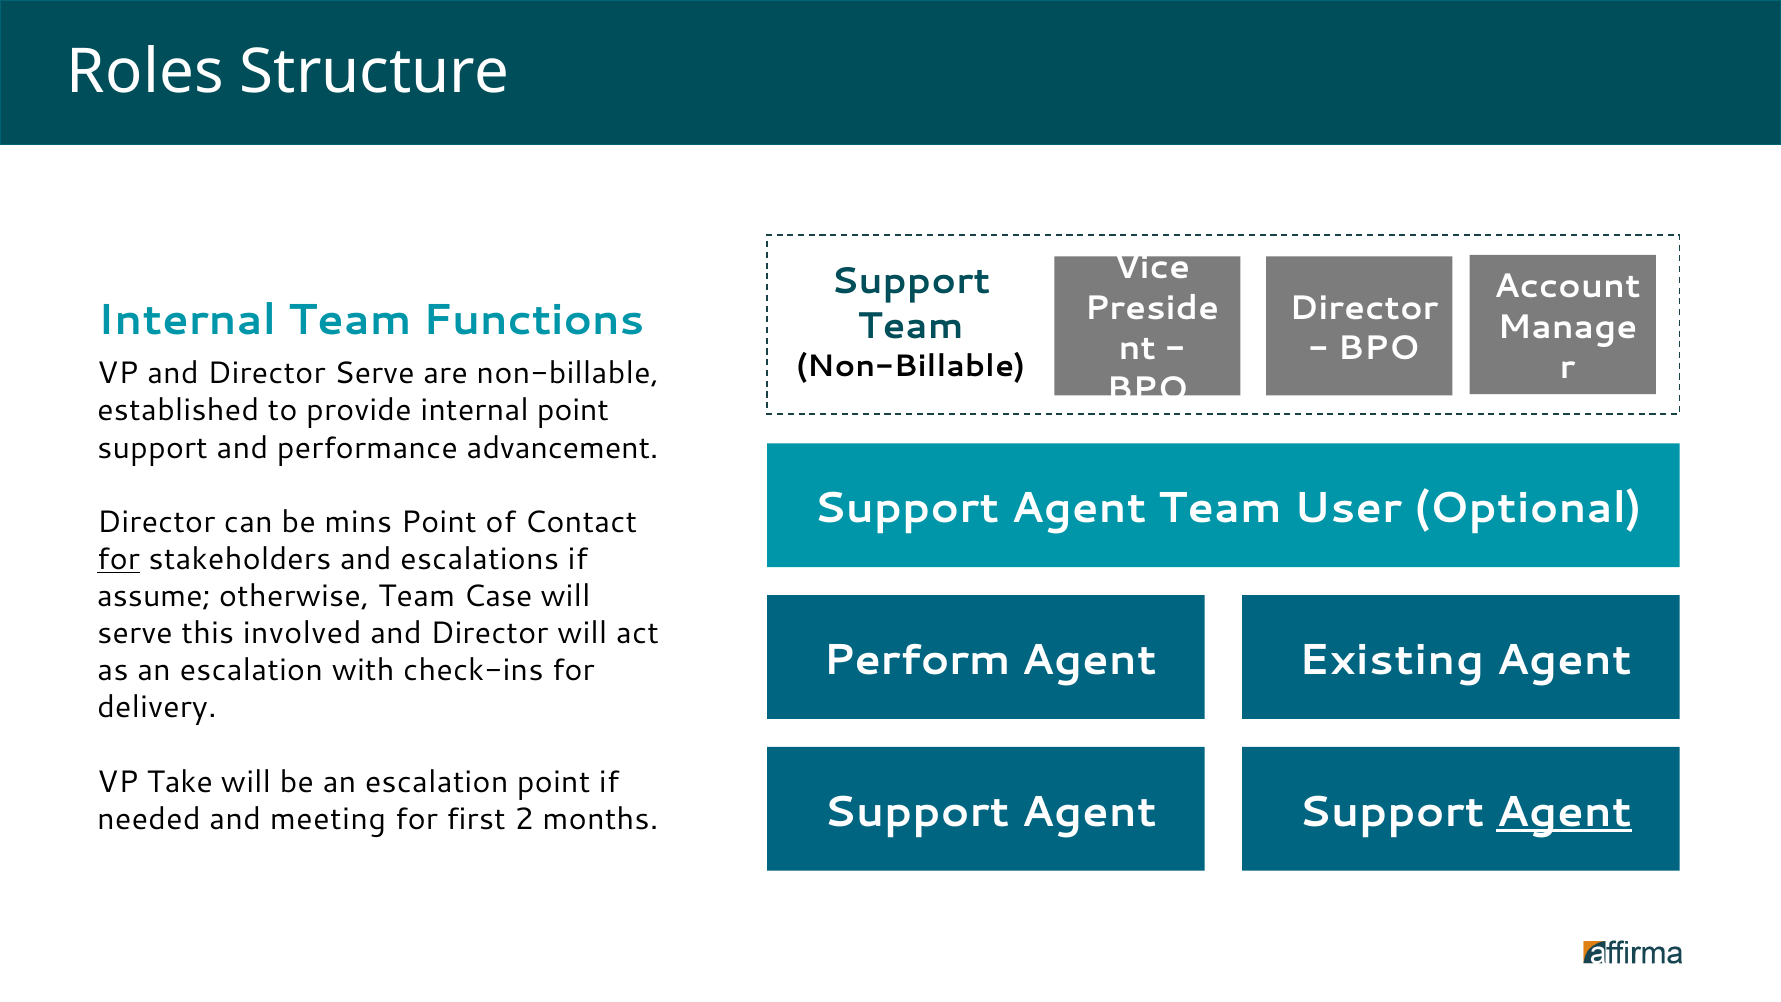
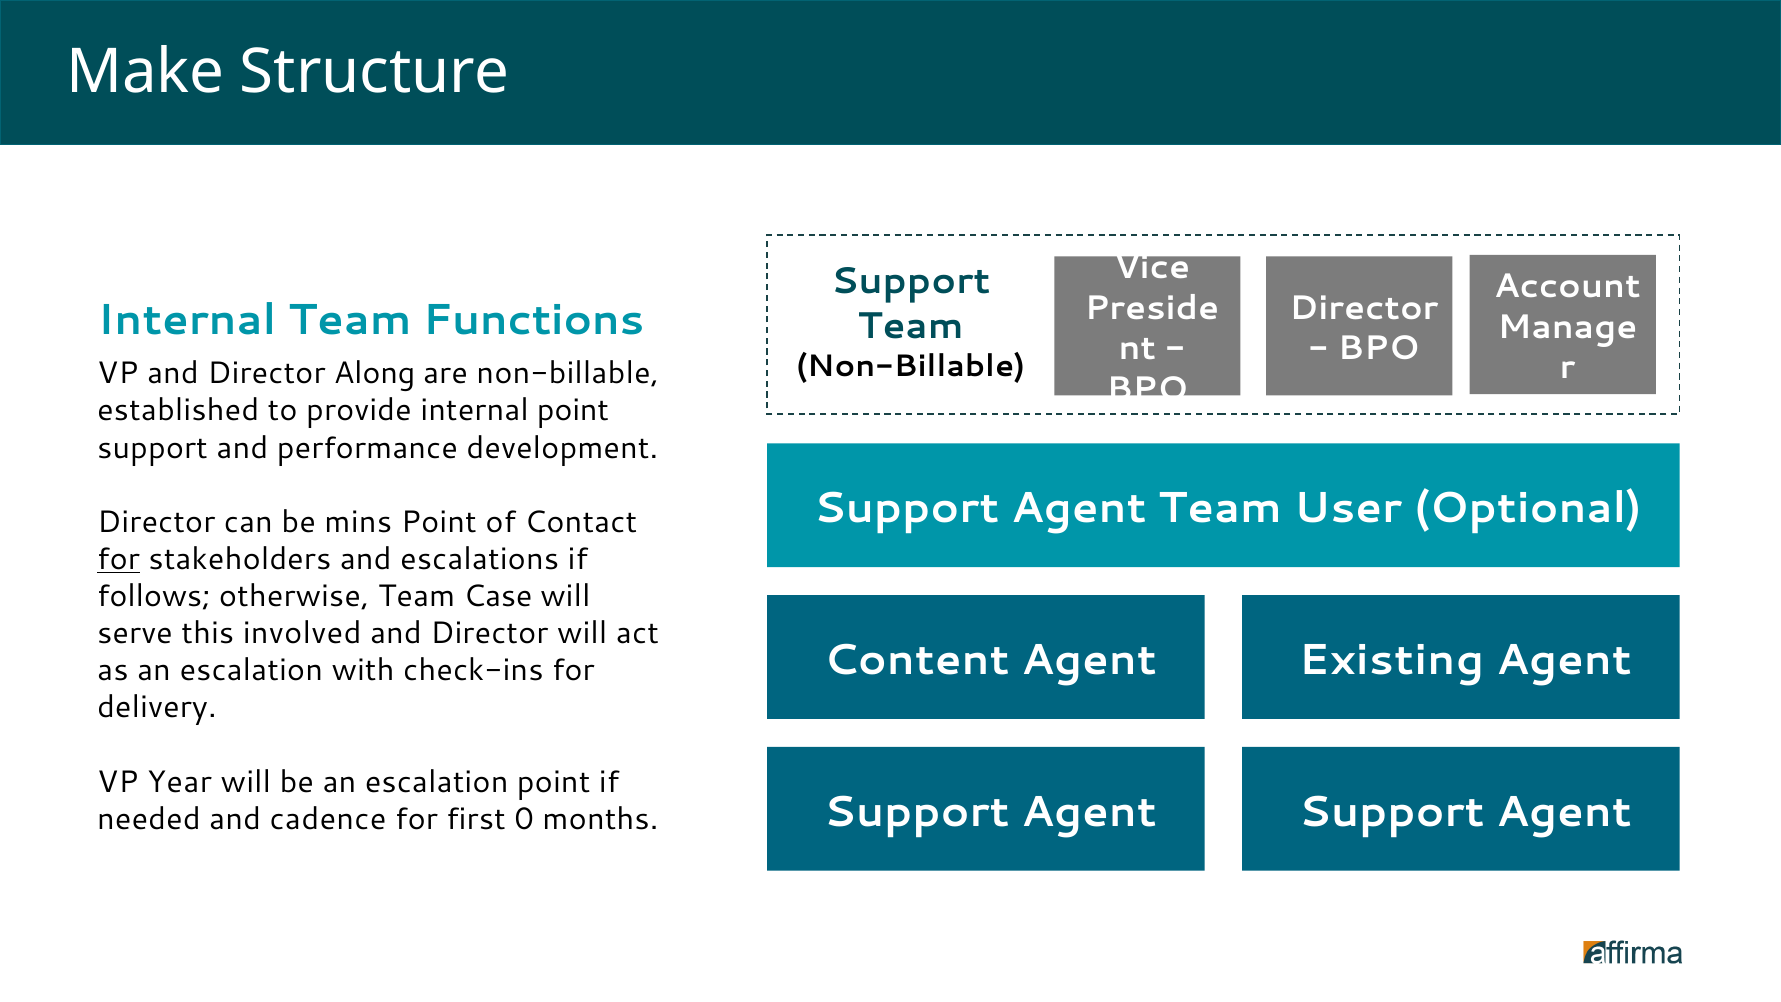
Roles: Roles -> Make (146, 72)
Director Serve: Serve -> Along (374, 374)
advancement: advancement -> development (562, 448)
assume: assume -> follows (154, 596)
Perform: Perform -> Content (917, 660)
Take: Take -> Year (180, 782)
Agent underline: present -> none (1564, 812)
meeting: meeting -> cadence (328, 819)
2: 2 -> 0 (524, 819)
